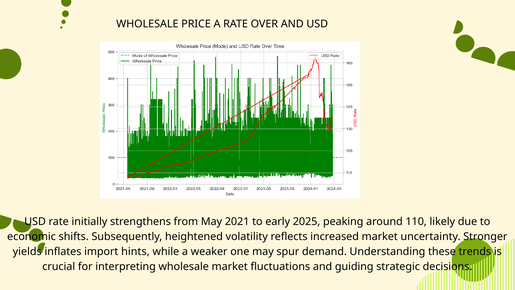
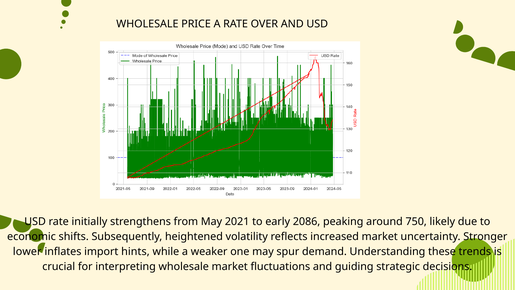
2025: 2025 -> 2086 (307, 221)
110: 110 -> 750 (416, 221)
yields: yields -> lower (27, 251)
